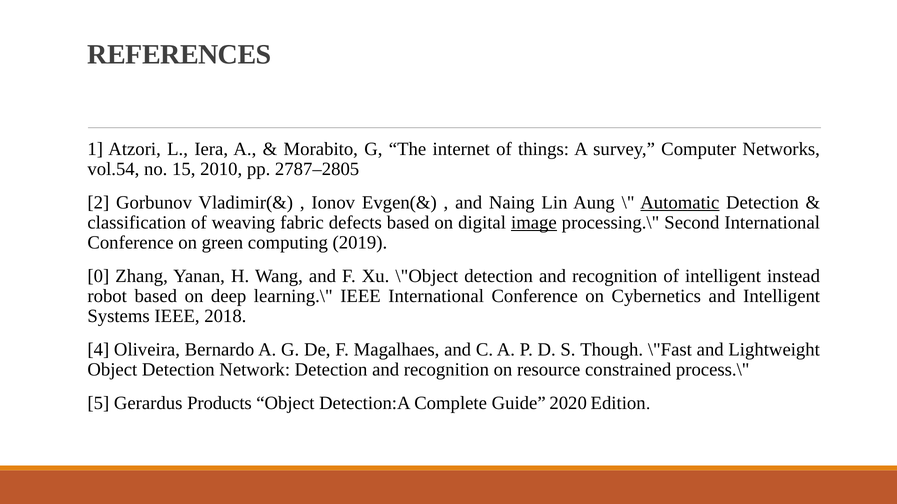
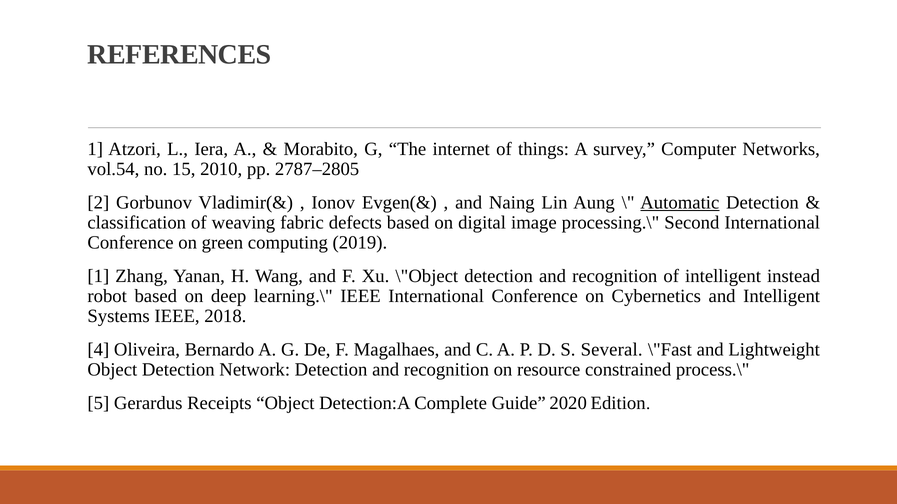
image underline: present -> none (534, 223)
0: 0 -> 1 (98, 276)
Though: Though -> Several (612, 350)
Products: Products -> Receipts (219, 403)
